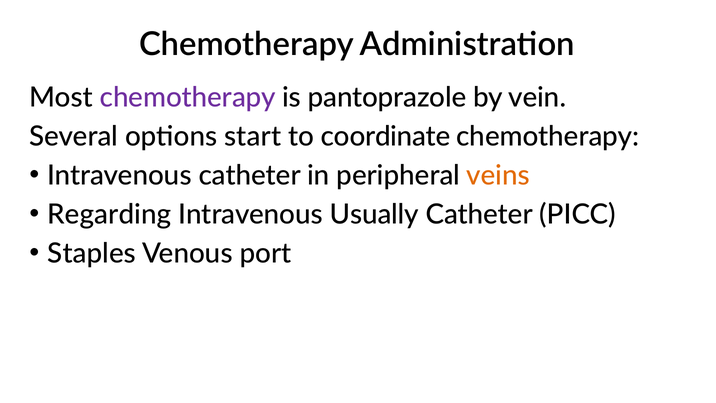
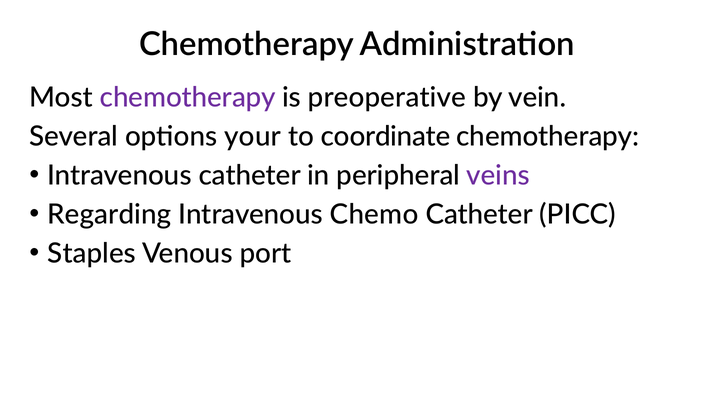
pantoprazole: pantoprazole -> preoperative (387, 97)
start: start -> your (253, 136)
veins colour: orange -> purple (498, 175)
Usually: Usually -> Chemo (374, 214)
